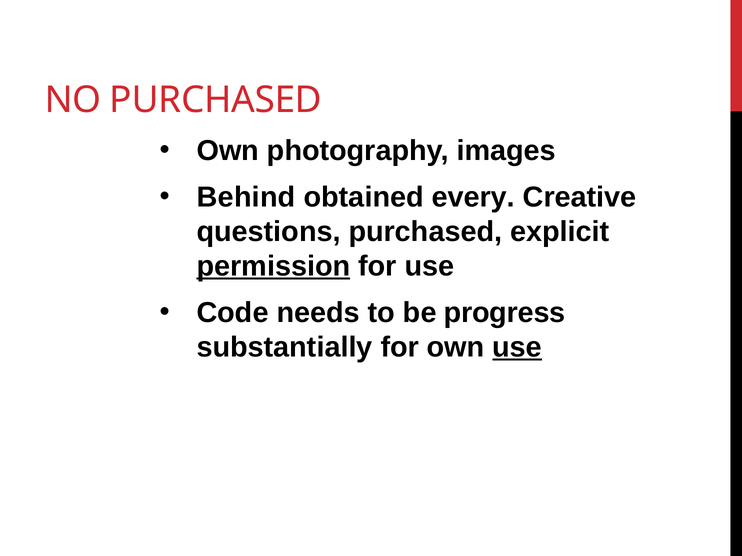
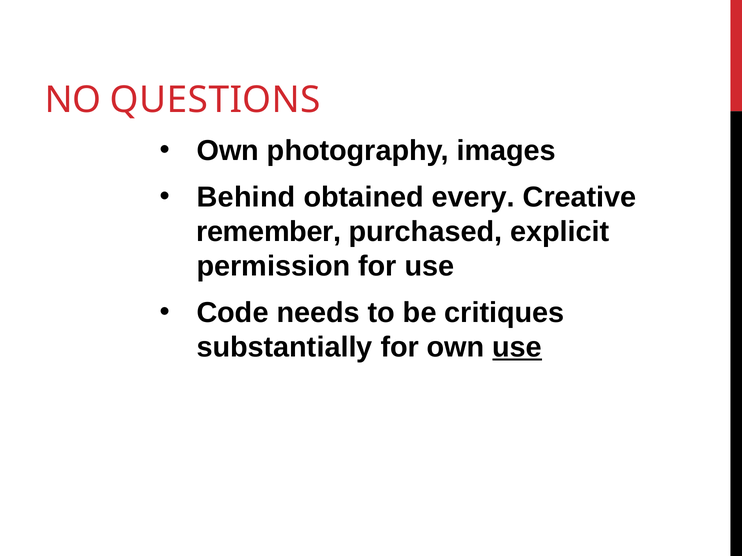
NO PURCHASED: PURCHASED -> QUESTIONS (215, 100)
questions: questions -> remember (269, 232)
permission underline: present -> none (273, 266)
progress: progress -> critiques (504, 313)
